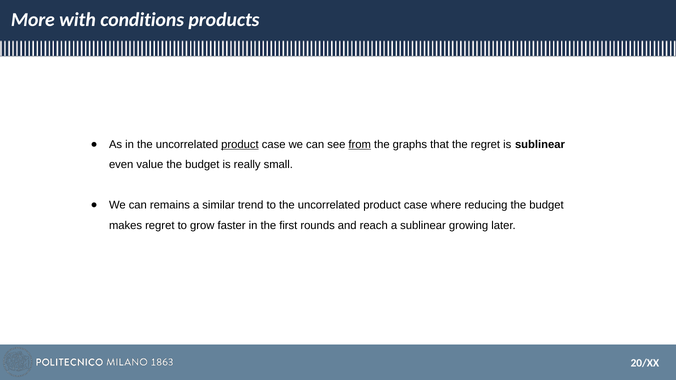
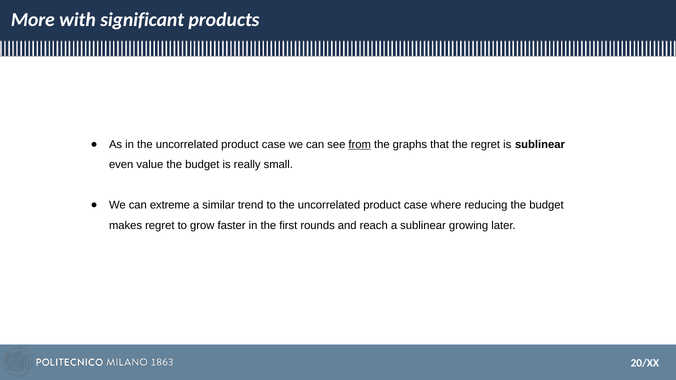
conditions: conditions -> significant (142, 20)
product underline: present -> none (240, 145)
remains: remains -> extreme (170, 205)
